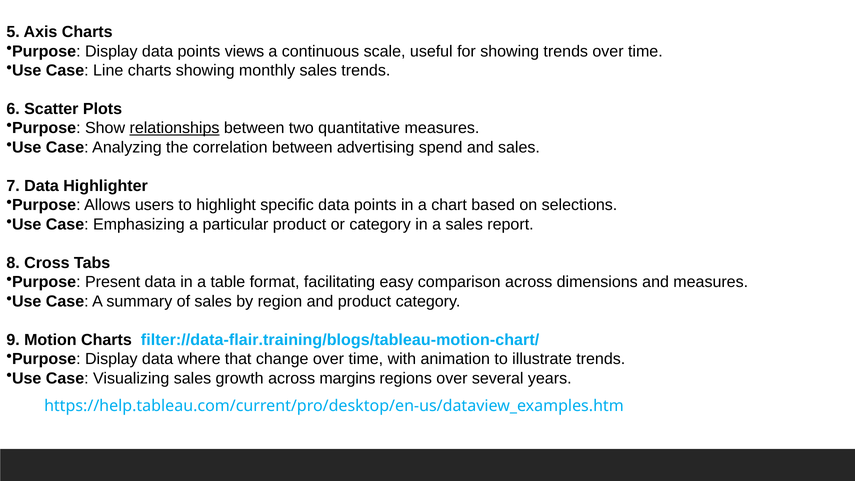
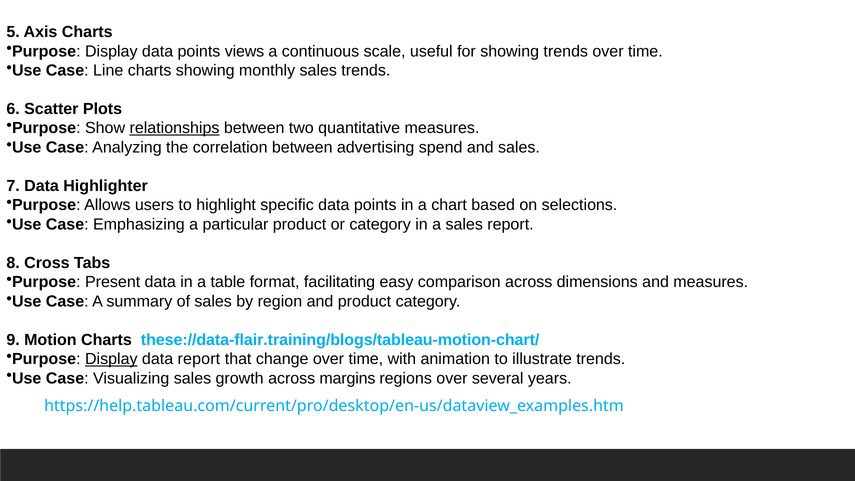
filter://data-flair.training/blogs/tableau-motion-chart/: filter://data-flair.training/blogs/tableau-motion-chart/ -> these://data-flair.training/blogs/tableau-motion-chart/ (340, 340)
Display underline: none -> present (111, 359)
data where: where -> report (199, 359)
